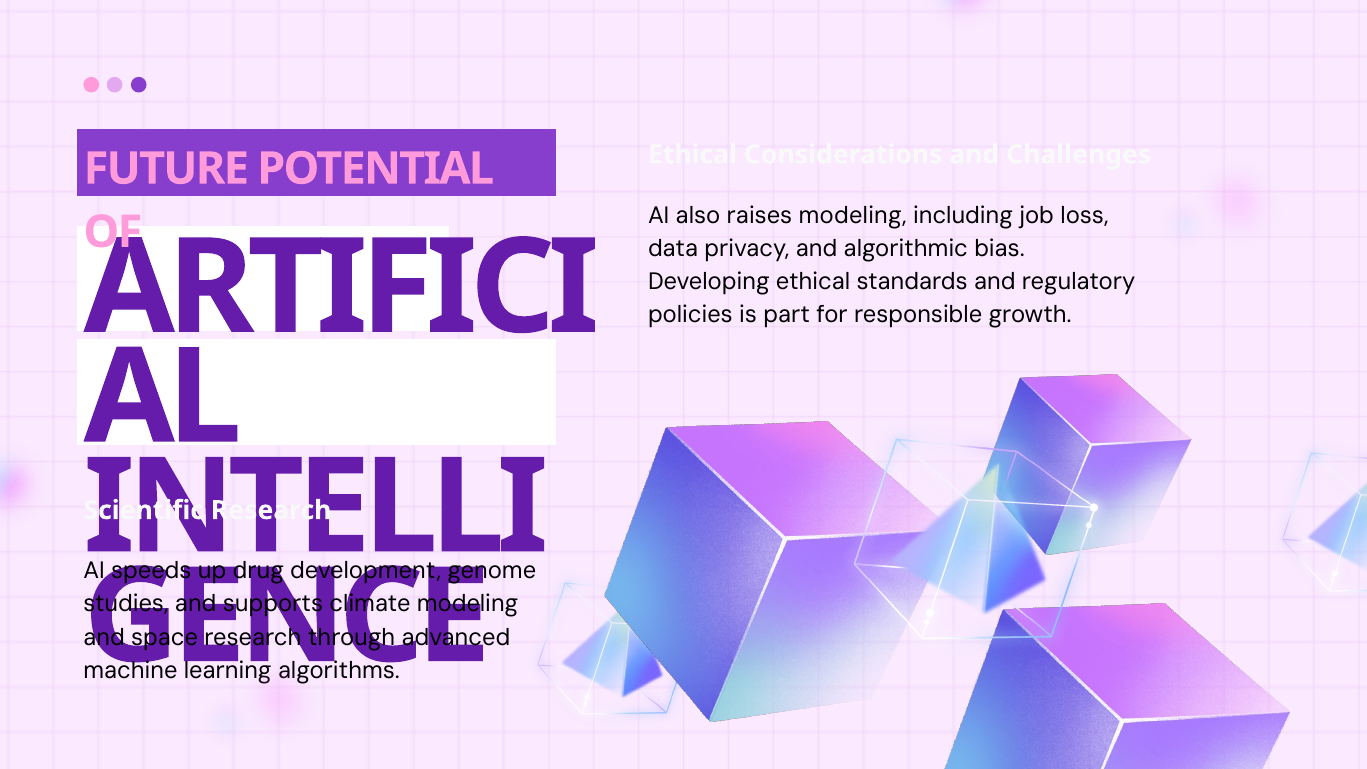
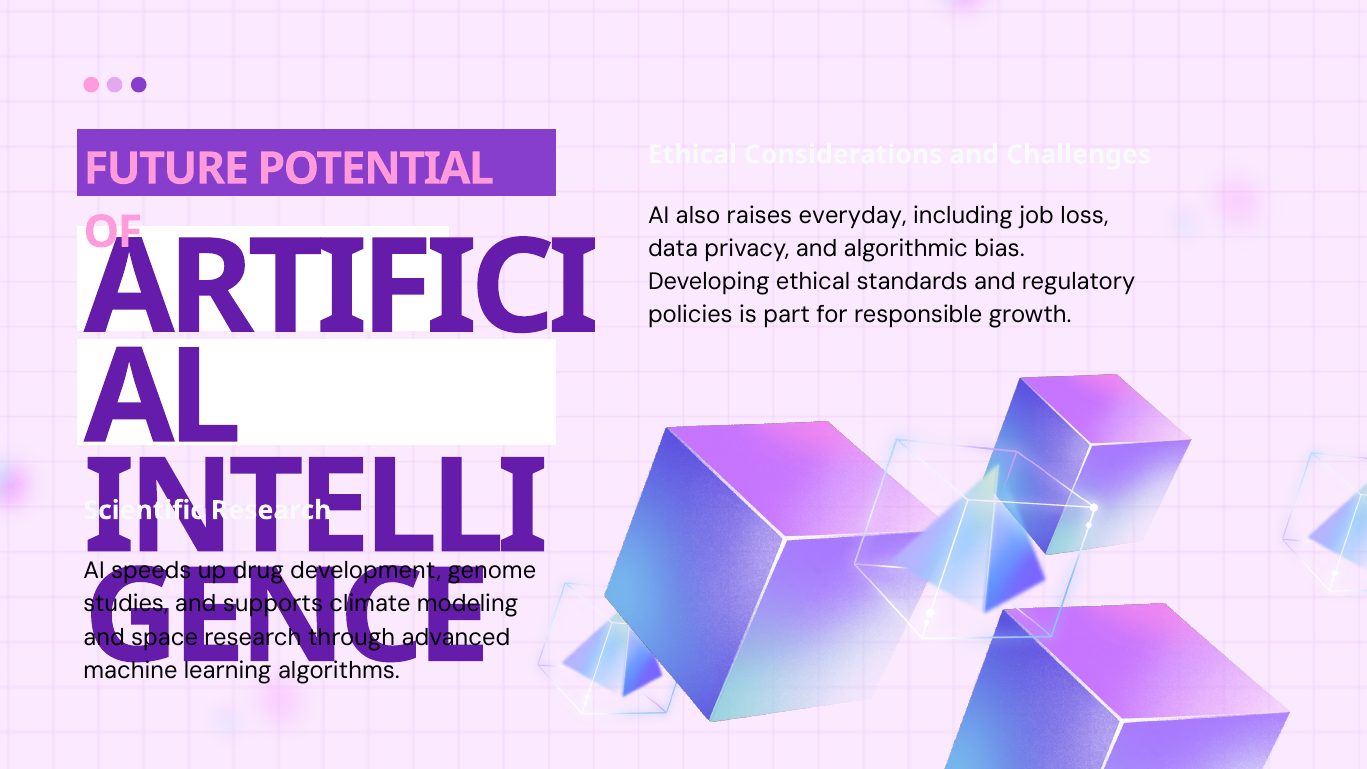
raises modeling: modeling -> everyday (853, 215)
